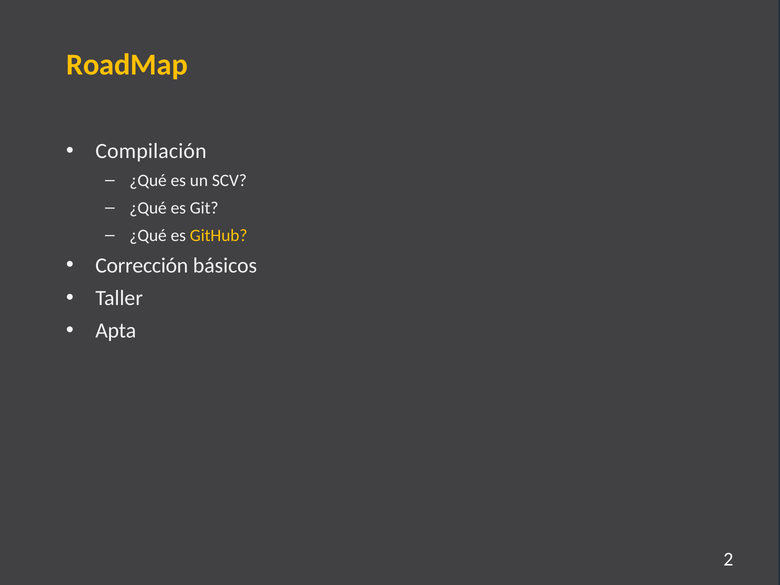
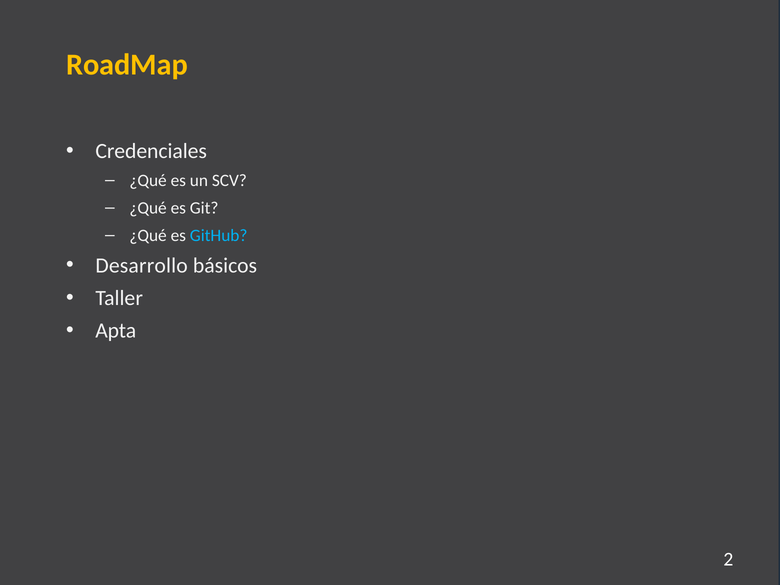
Compilación: Compilación -> Credenciales (151, 151)
GitHub colour: yellow -> light blue (219, 235)
Corrección: Corrección -> Desarrollo (142, 266)
